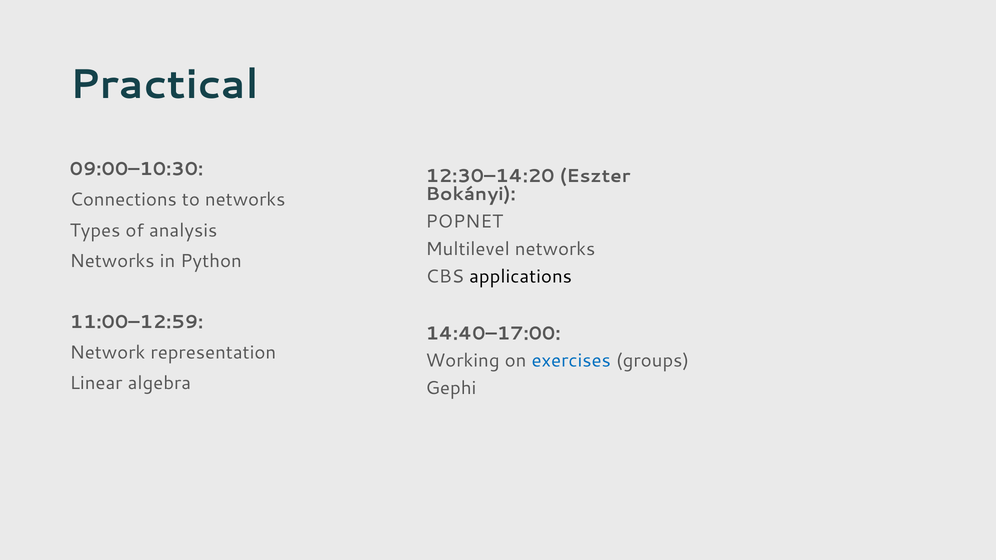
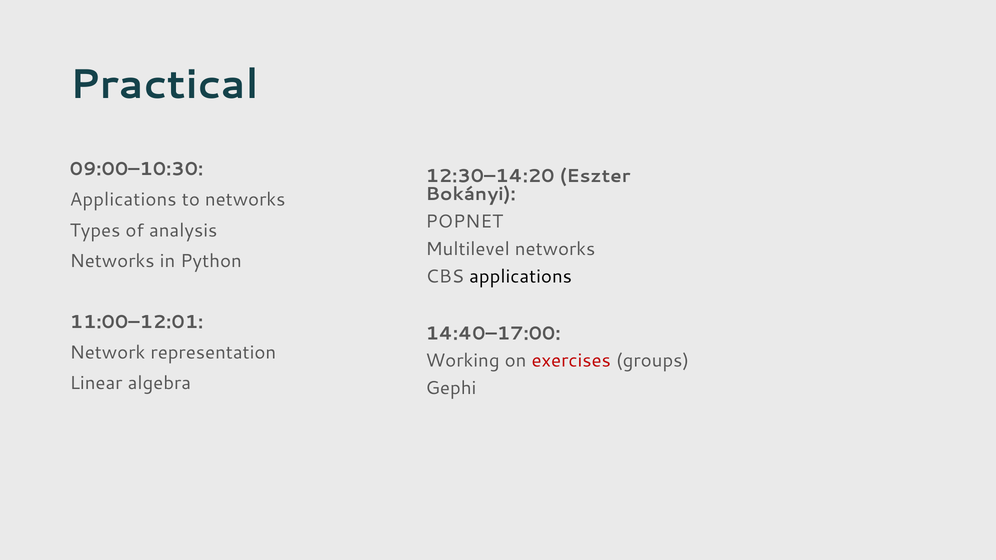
Connections: Connections -> Applications (123, 200)
11:00–12:59: 11:00–12:59 -> 11:00–12:01 (137, 322)
exercises colour: blue -> red (571, 361)
